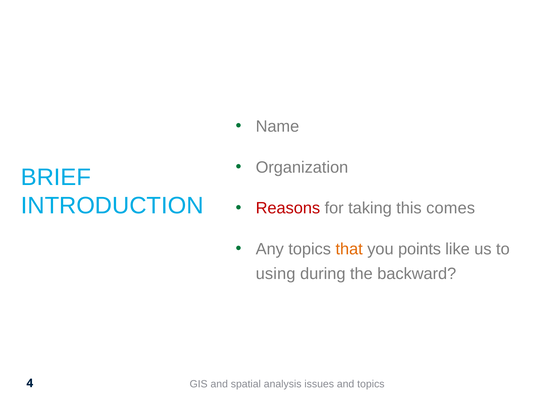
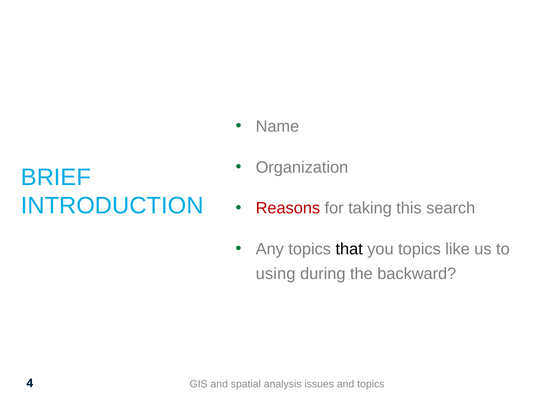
comes: comes -> search (451, 208)
that colour: orange -> black (349, 249)
you points: points -> topics (419, 249)
